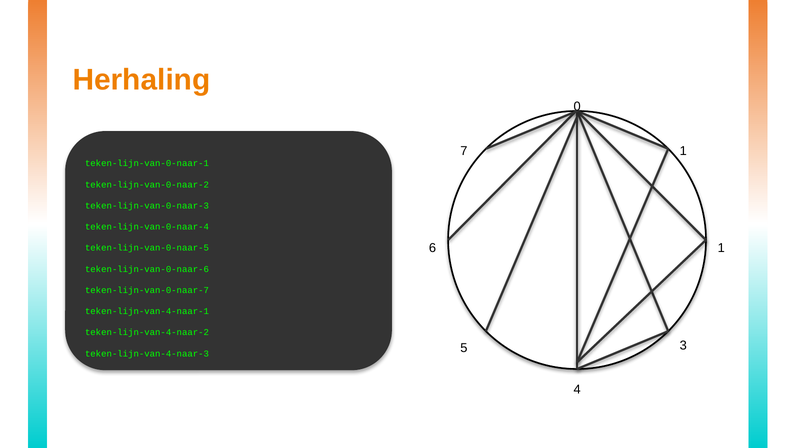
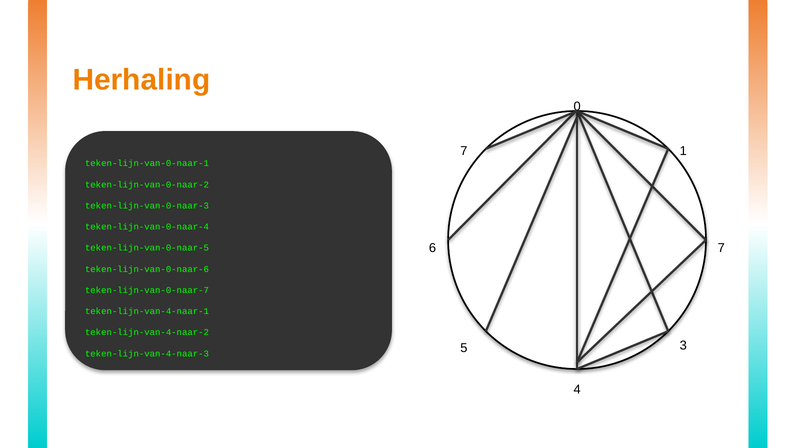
6 1: 1 -> 7 (721, 248)
